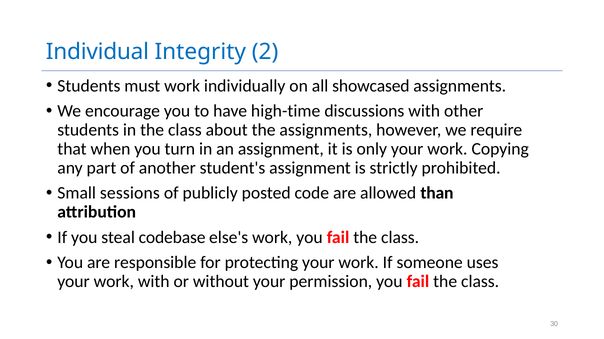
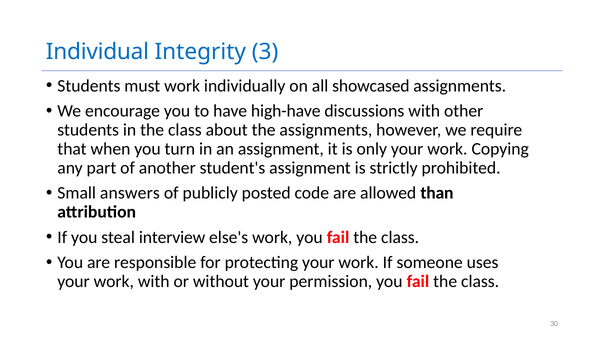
2: 2 -> 3 (265, 52)
high-time: high-time -> high-have (286, 111)
sessions: sessions -> answers (130, 194)
codebase: codebase -> interview (172, 238)
